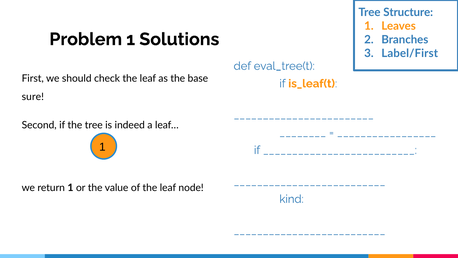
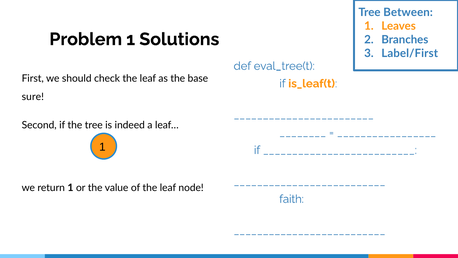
Structure: Structure -> Between (408, 12)
kind: kind -> faith (292, 199)
